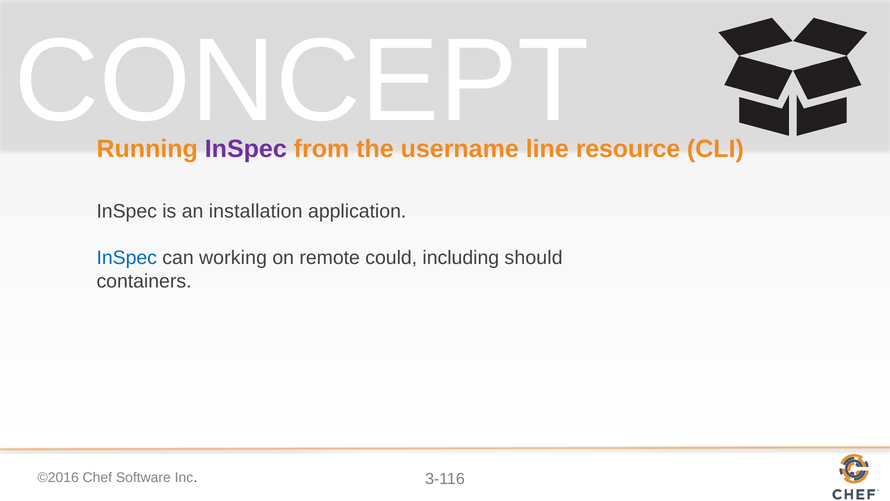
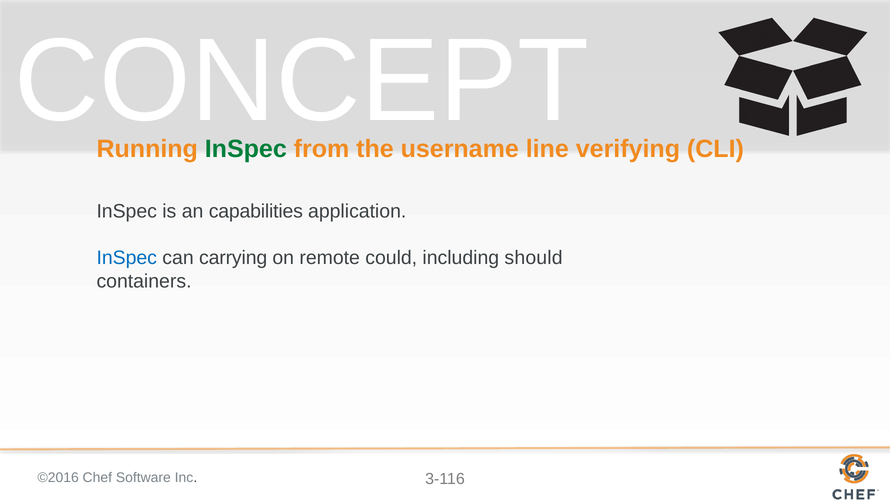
InSpec colour: purple -> green (246, 149)
resource: resource -> verifying (628, 149)
installation: installation -> capabilities (256, 211)
working: working -> carrying (233, 258)
